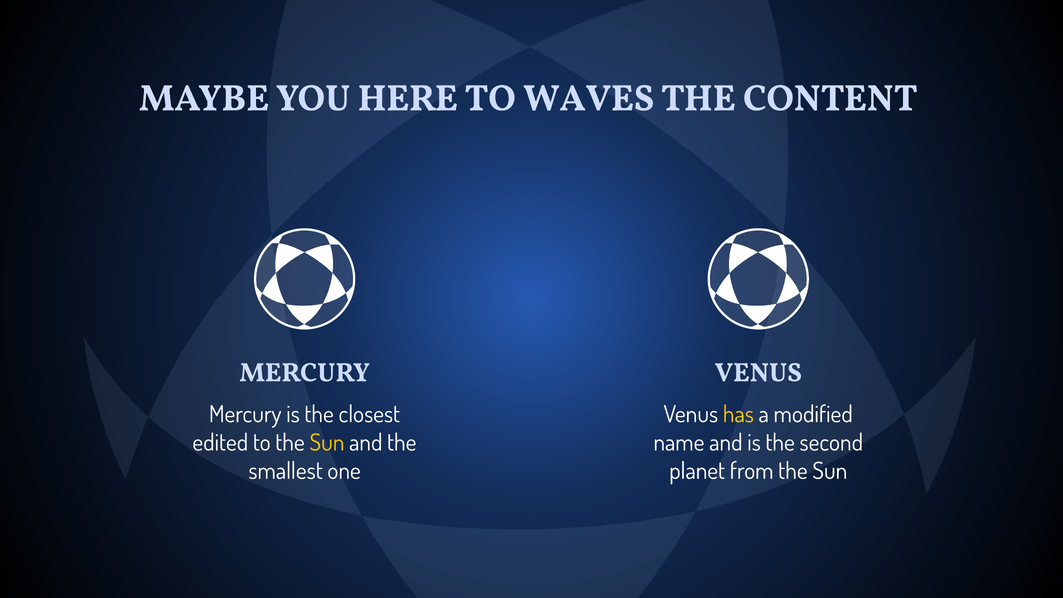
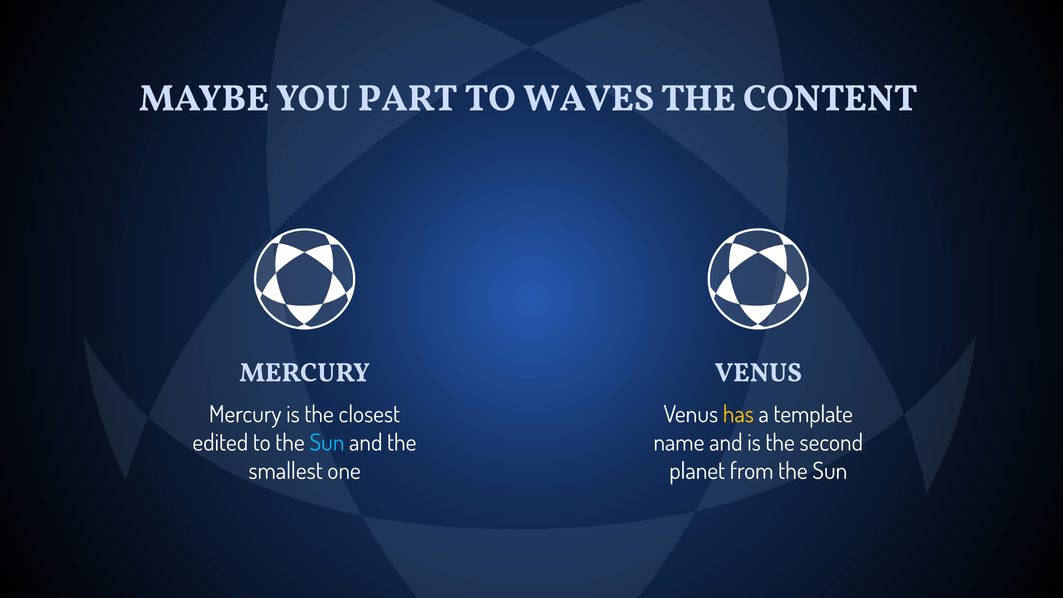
HERE: HERE -> PART (408, 98)
modified: modified -> template (813, 414)
Sun colour: yellow -> light blue (327, 443)
